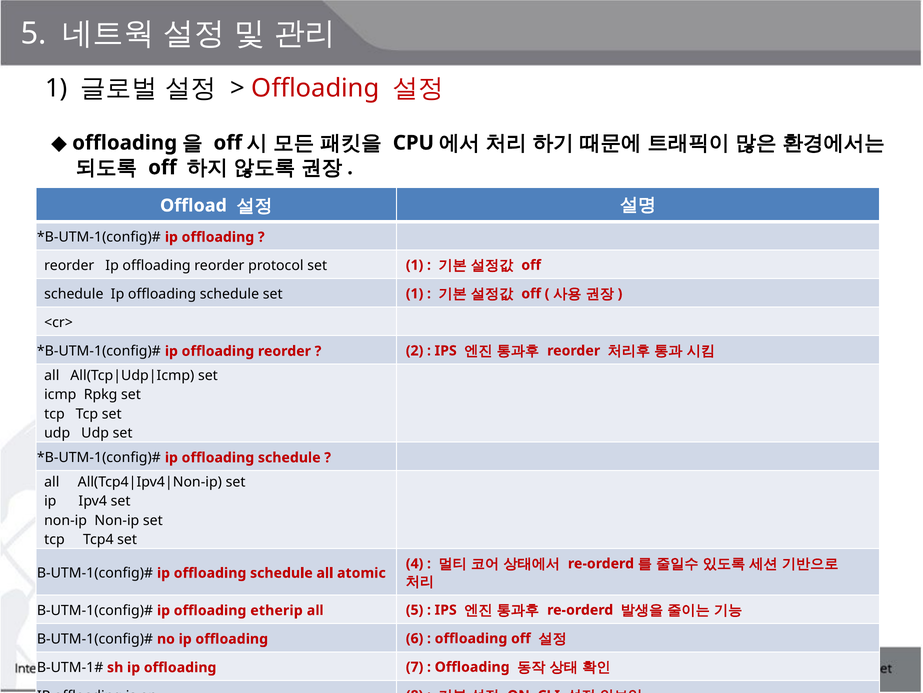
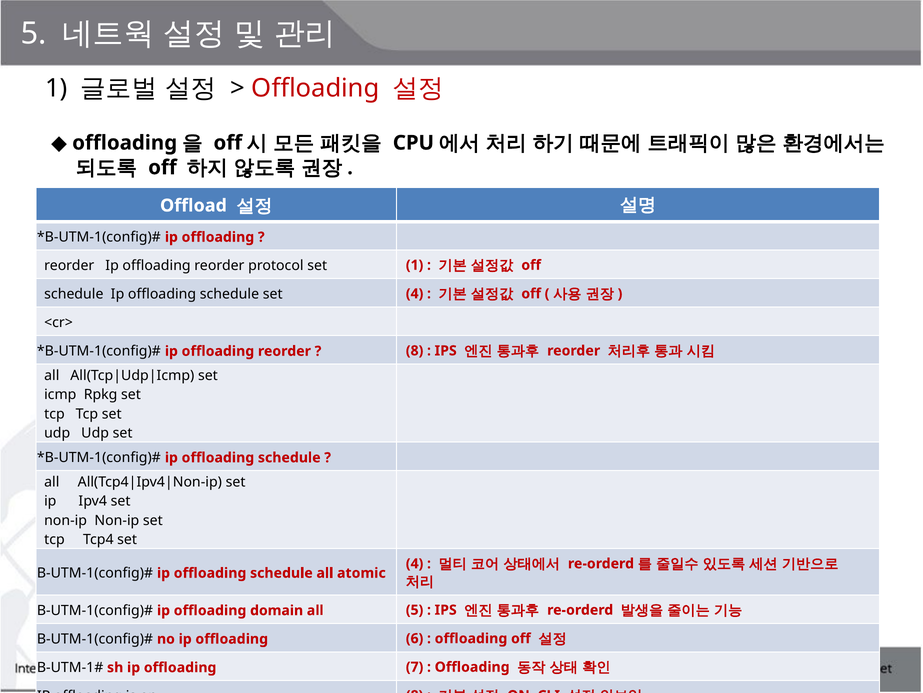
schedule set 1: 1 -> 4 (415, 293)
2: 2 -> 8 (415, 350)
etherip: etherip -> domain (277, 610)
